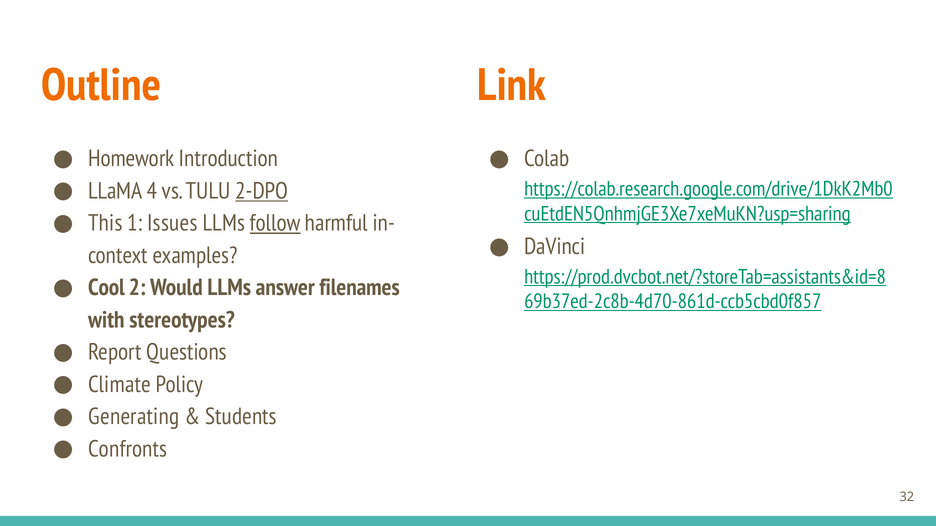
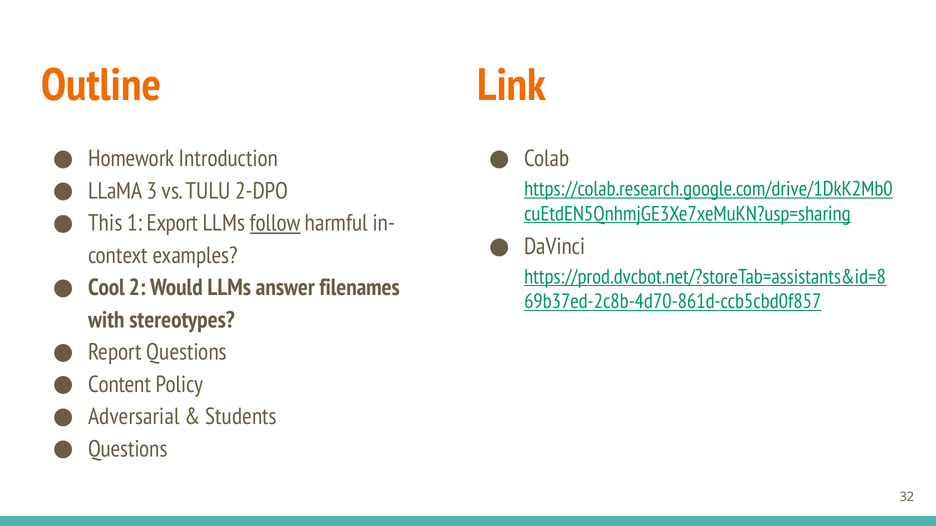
4: 4 -> 3 (152, 191)
2-DPO underline: present -> none (262, 191)
Issues: Issues -> Export (173, 223)
Climate: Climate -> Content (120, 385)
Generating: Generating -> Adversarial (134, 417)
Confronts: Confronts -> Questions (128, 449)
